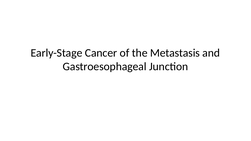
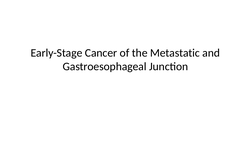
Metastasis: Metastasis -> Metastatic (175, 53)
